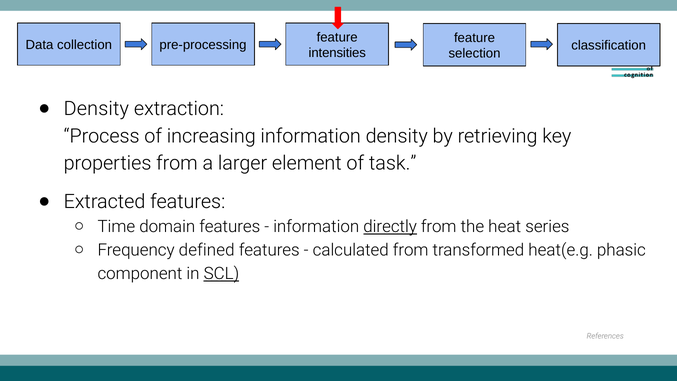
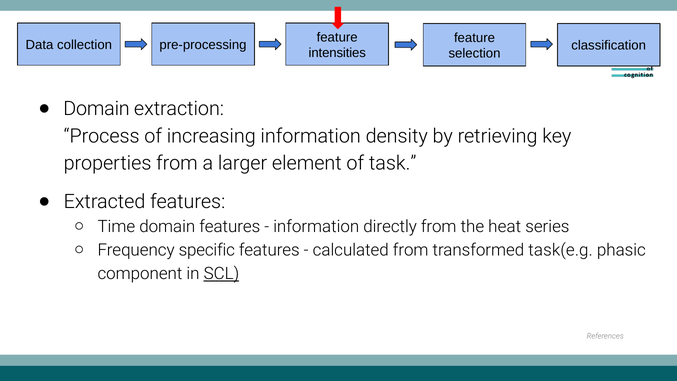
Density: Density -> Domain (97, 109)
directly underline: present -> none (390, 227)
defined: defined -> specific (207, 250)
heat(e.g: heat(e.g -> task(e.g (561, 250)
